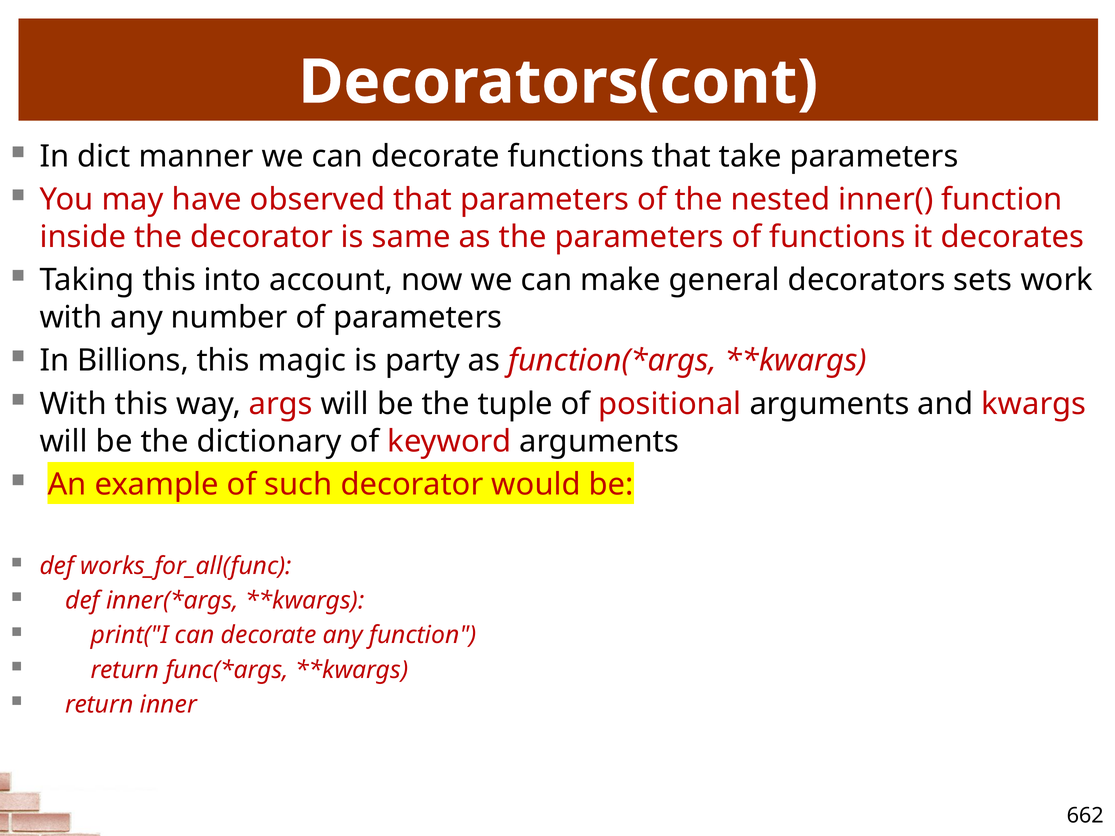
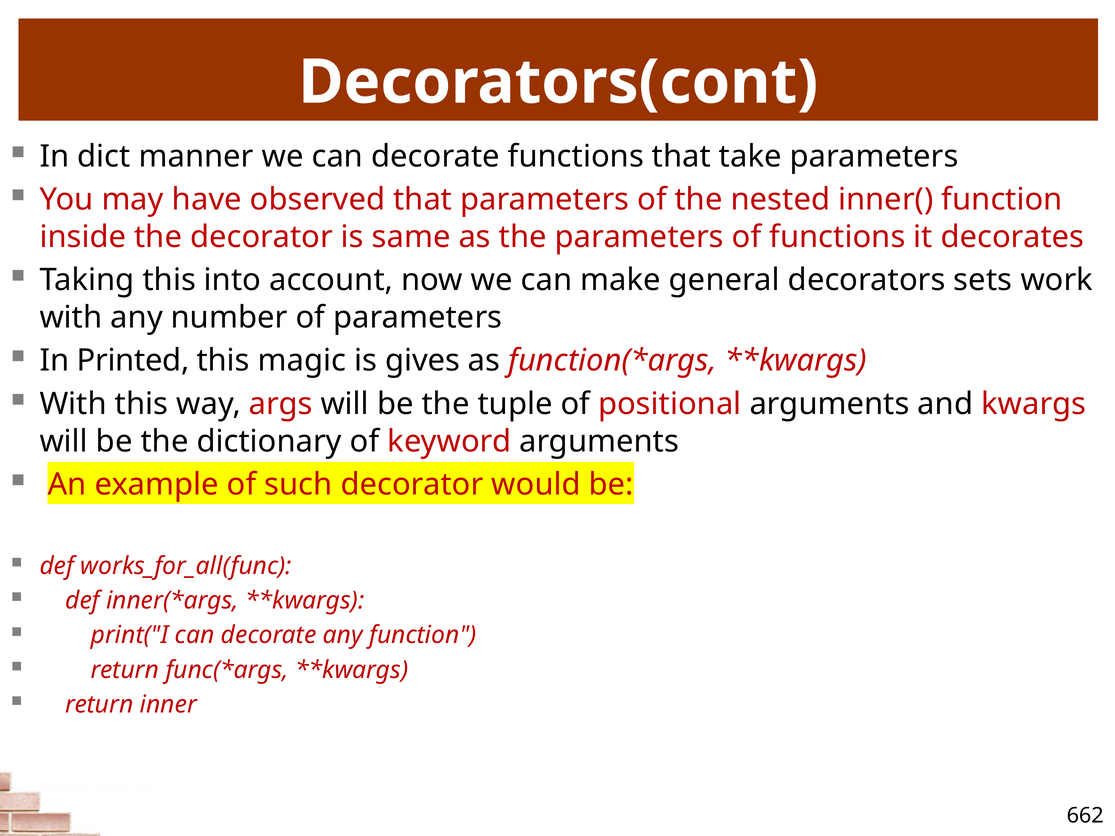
Billions: Billions -> Printed (133, 361)
party: party -> gives (423, 361)
